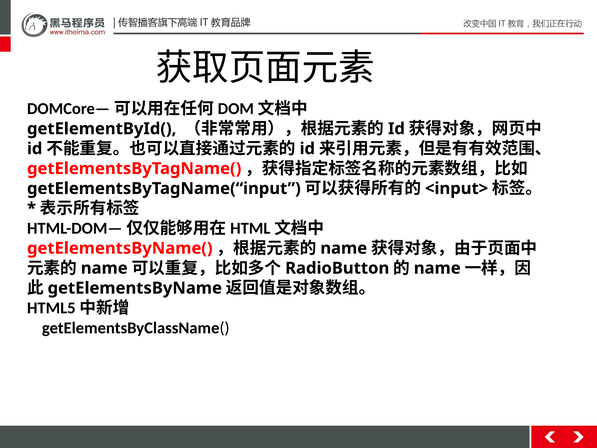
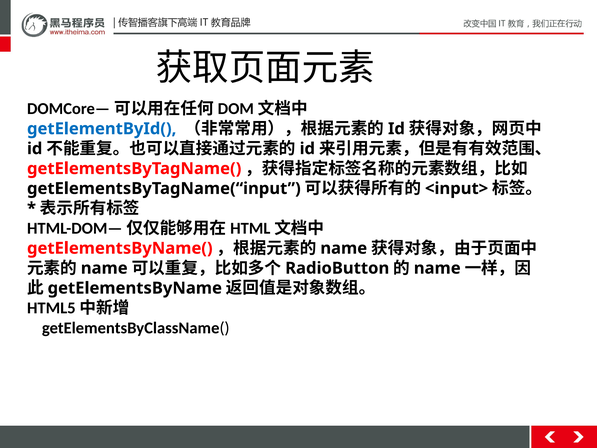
getElementById( colour: black -> blue (102, 129)
